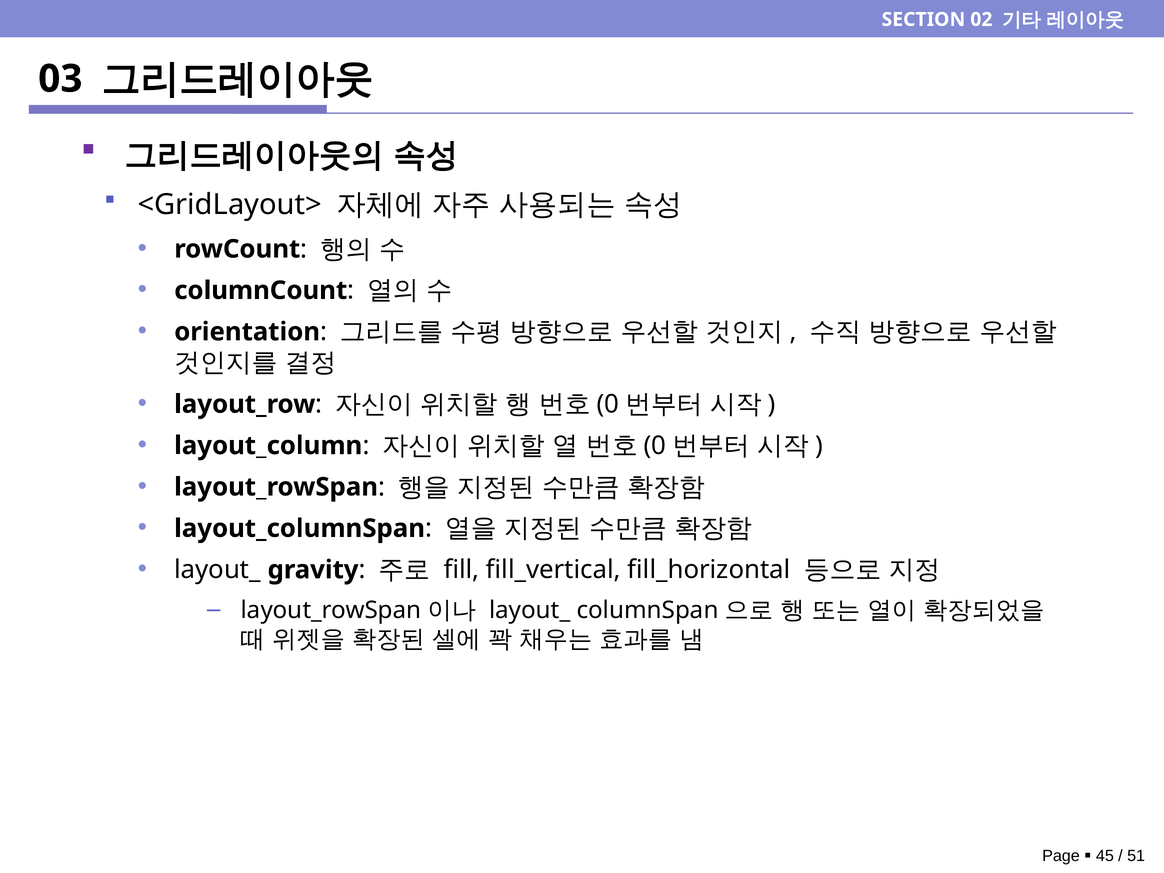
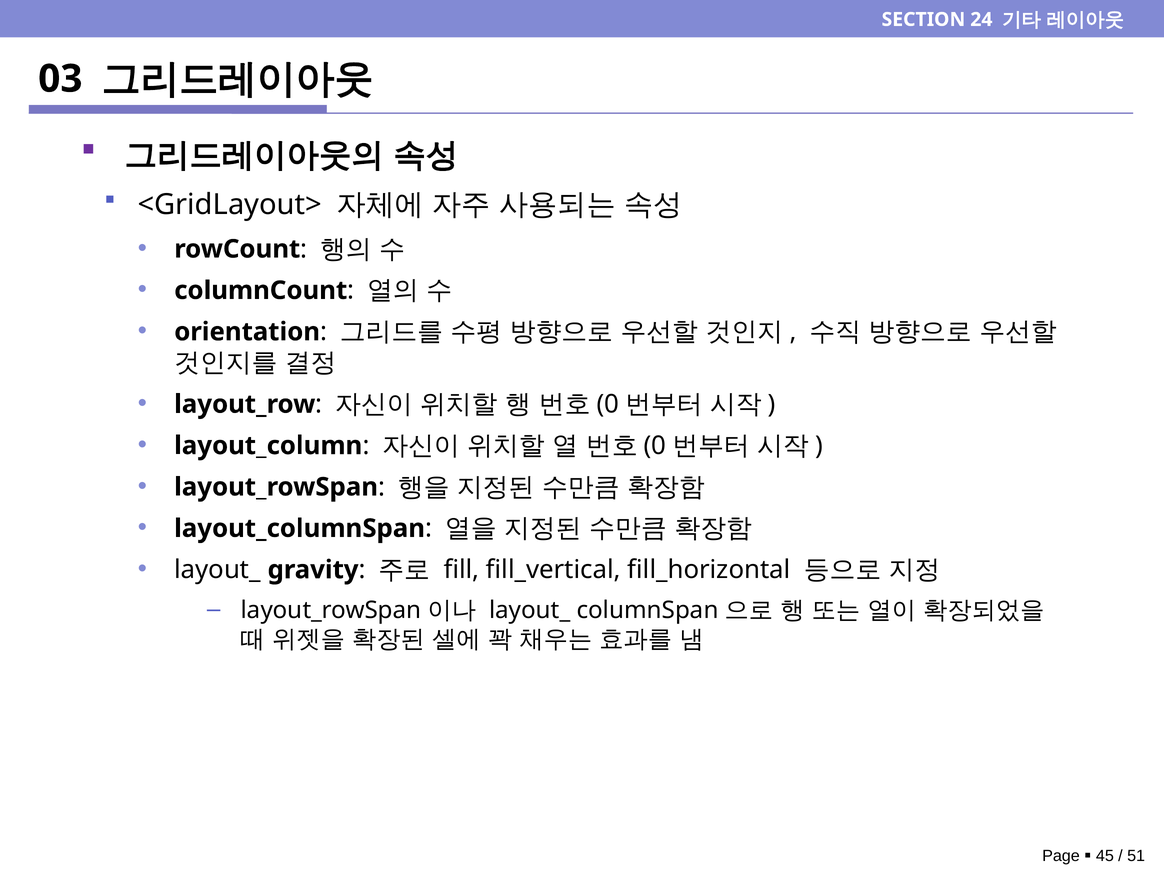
02: 02 -> 24 (981, 19)
